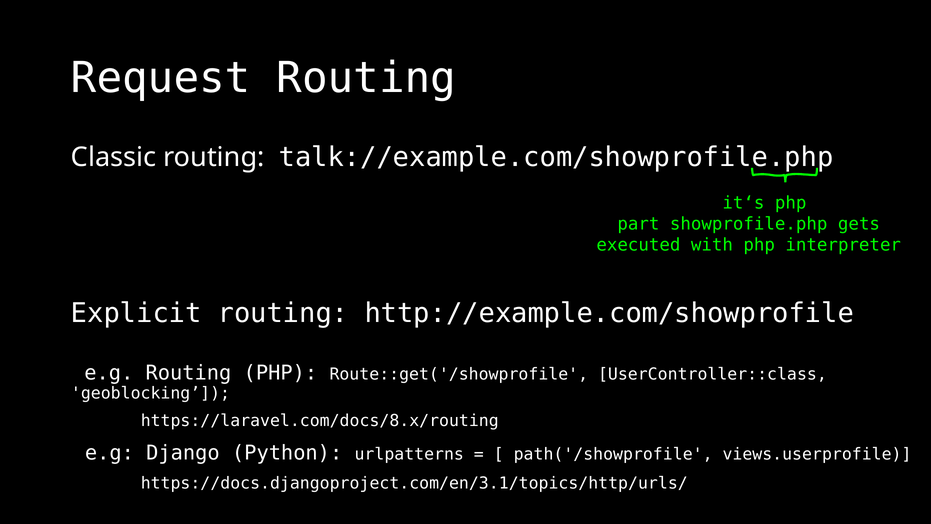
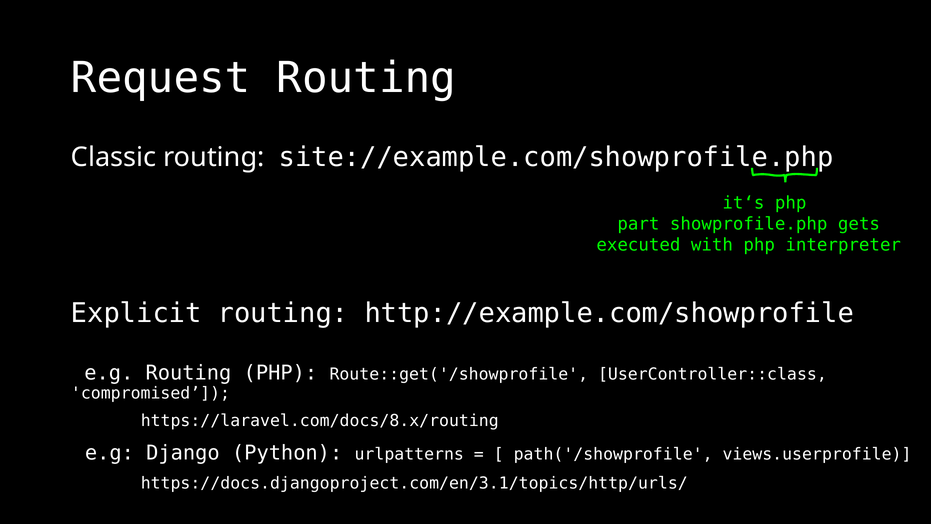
talk://example.com/showprofile.php: talk://example.com/showprofile.php -> site://example.com/showprofile.php (556, 157)
geoblocking: geoblocking -> compromised (151, 393)
